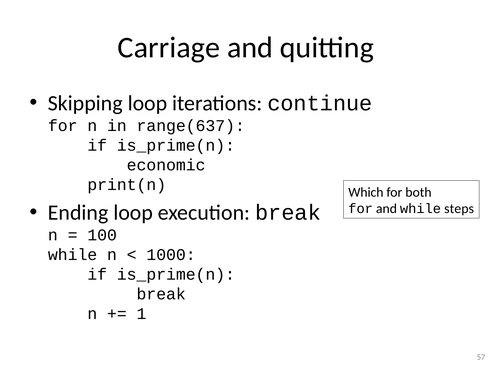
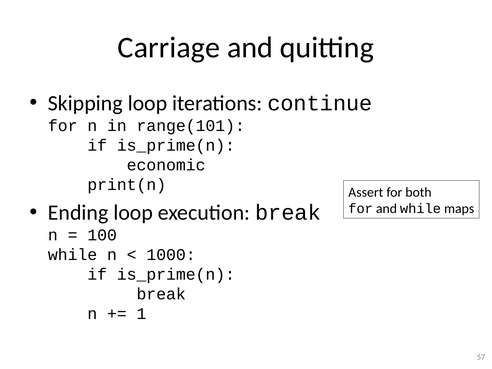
range(637: range(637 -> range(101 (191, 126)
Which: Which -> Assert (366, 192)
steps: steps -> maps (459, 209)
